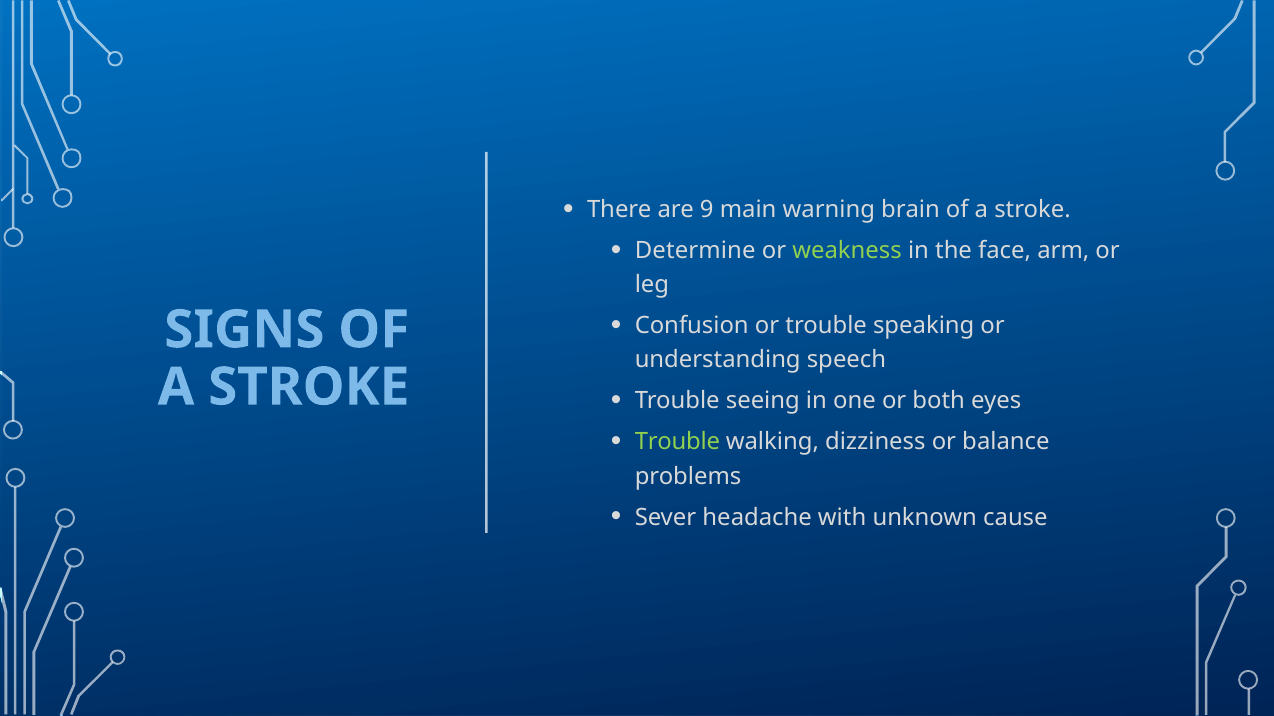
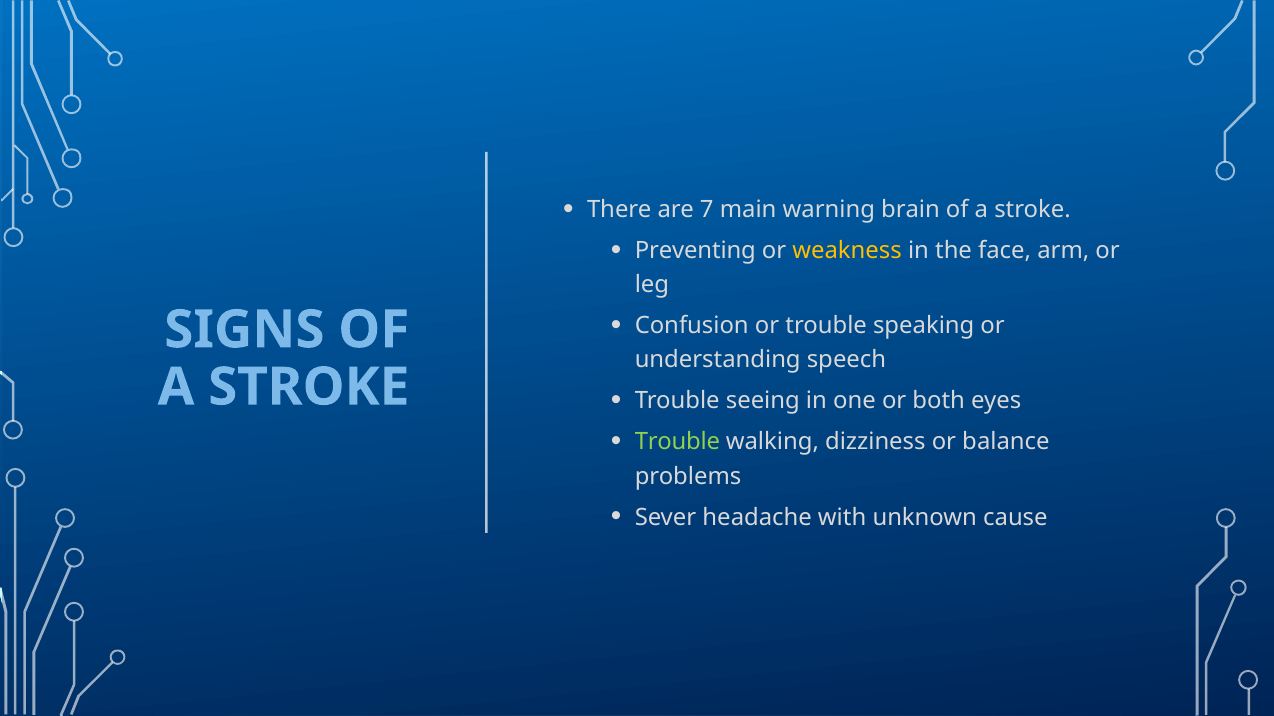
9: 9 -> 7 (707, 210)
Determine: Determine -> Preventing (695, 251)
weakness colour: light green -> yellow (847, 251)
